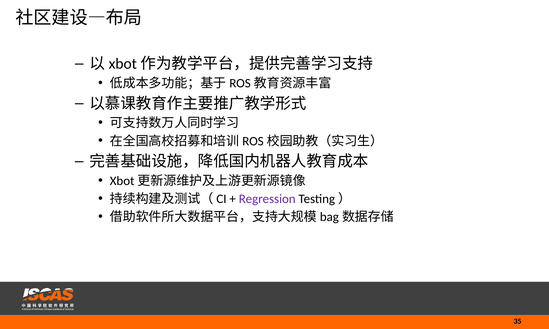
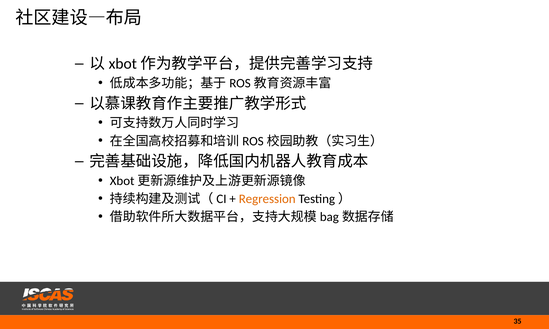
Regression colour: purple -> orange (267, 199)
